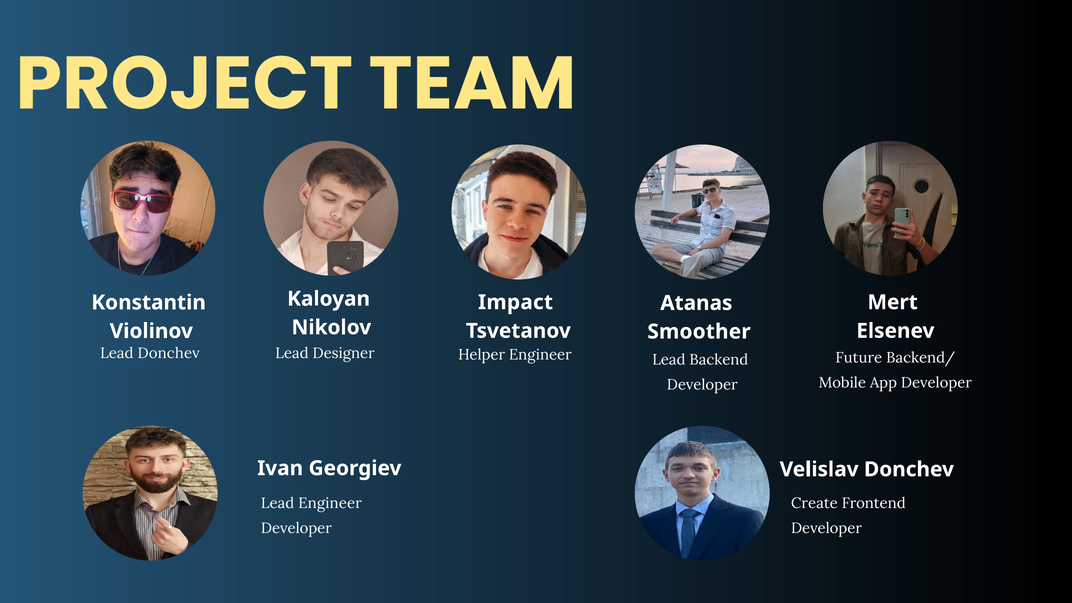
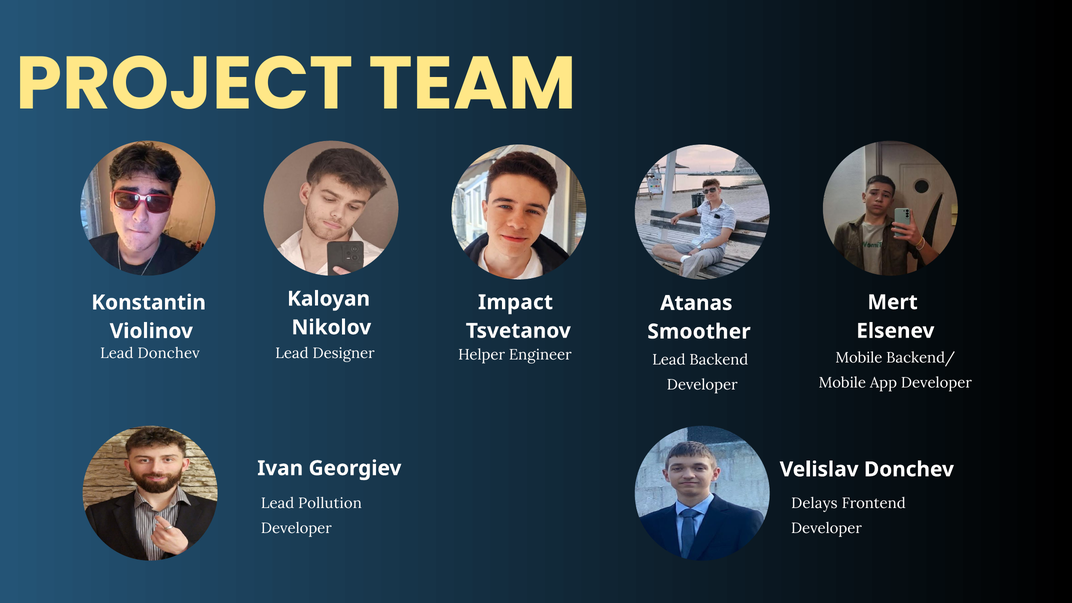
Future: Future -> Mobile (859, 358)
Lead Engineer: Engineer -> Pollution (330, 503)
Create: Create -> Delays (814, 503)
